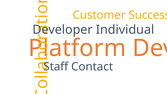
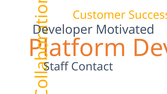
Individual: Individual -> Motivated (125, 30)
